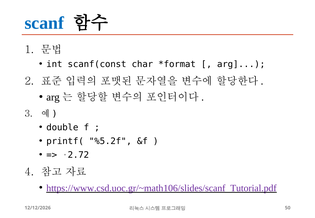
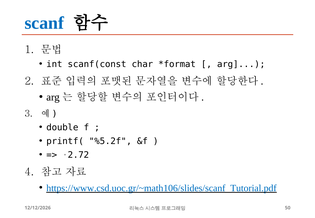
https://www.csd.uoc.gr/~math106/slides/scanf_Tutorial.pdf colour: purple -> blue (161, 188)
